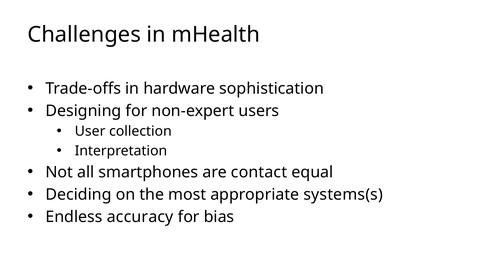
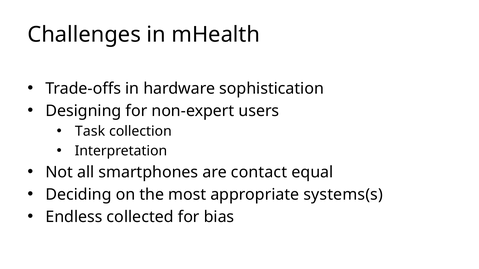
User: User -> Task (90, 132)
accuracy: accuracy -> collected (140, 217)
